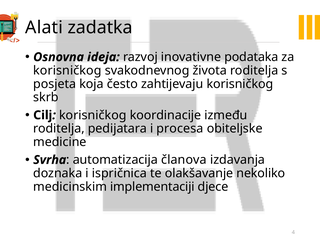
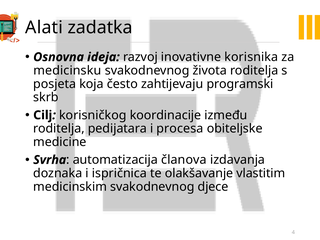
podataka: podataka -> korisnika (251, 57)
korisničkog: korisničkog -> medicinsku (67, 70)
zahtijevaju korisničkog: korisničkog -> programski (240, 84)
nekoliko: nekoliko -> vlastitim (261, 173)
medicinskim implementaciji: implementaciji -> svakodnevnog (152, 187)
